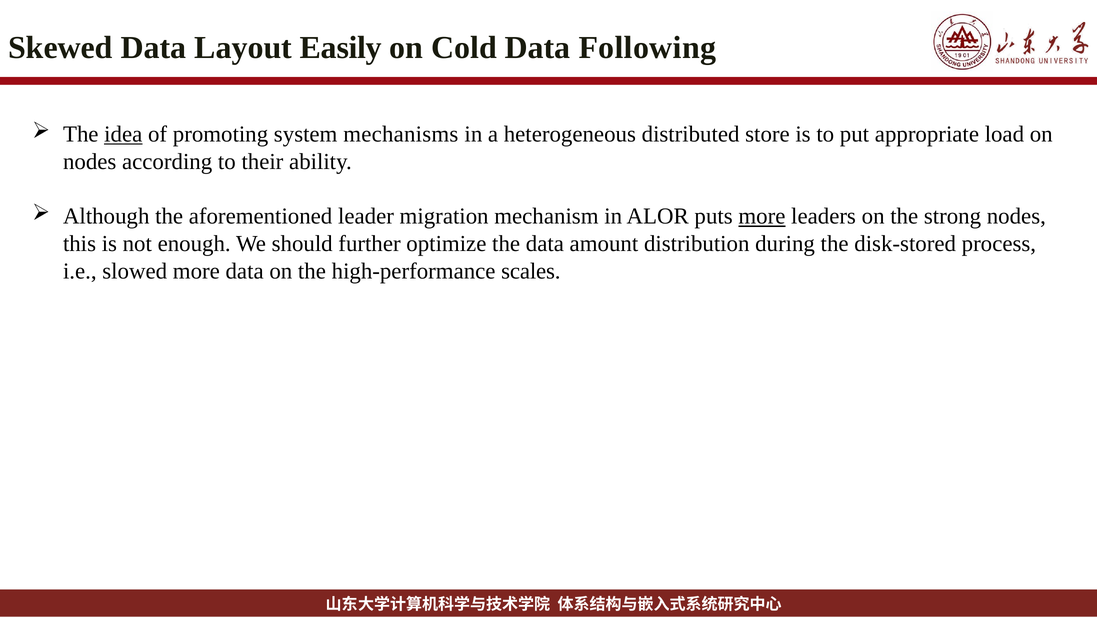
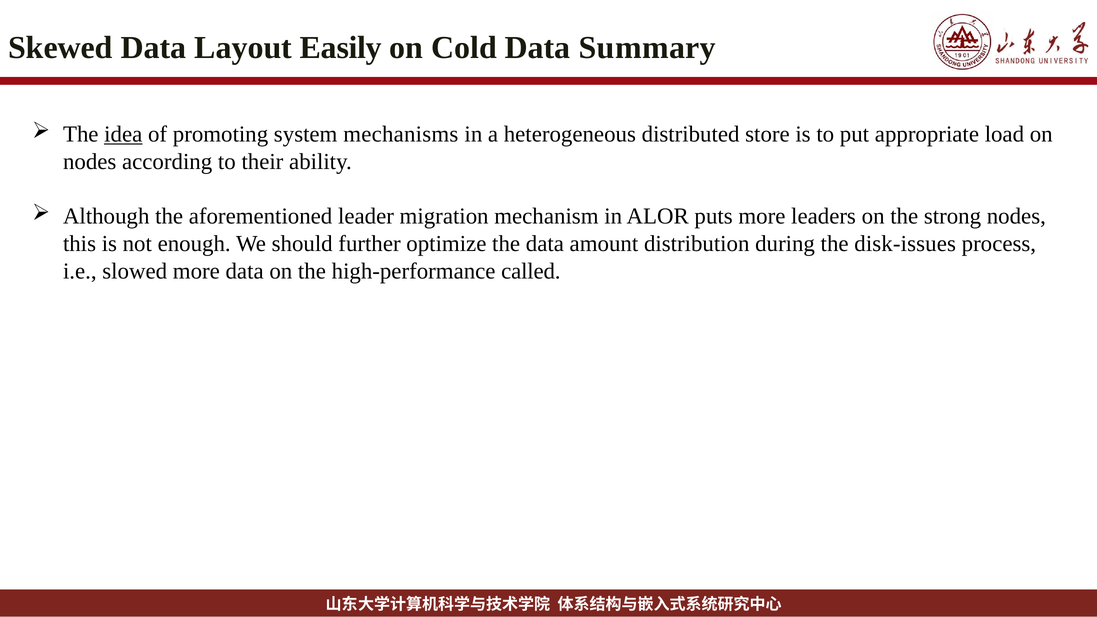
Following: Following -> Summary (647, 48)
more underline: present -> none (762, 216)
disk-stored: disk-stored -> disk-issues (905, 244)
scales: scales -> called (531, 271)
